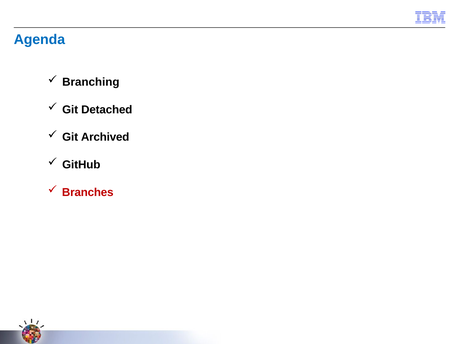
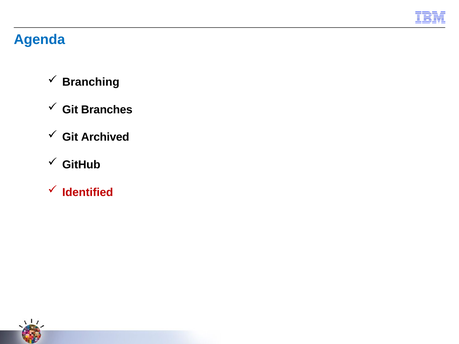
Detached: Detached -> Branches (107, 110)
Branches: Branches -> Identified (88, 192)
